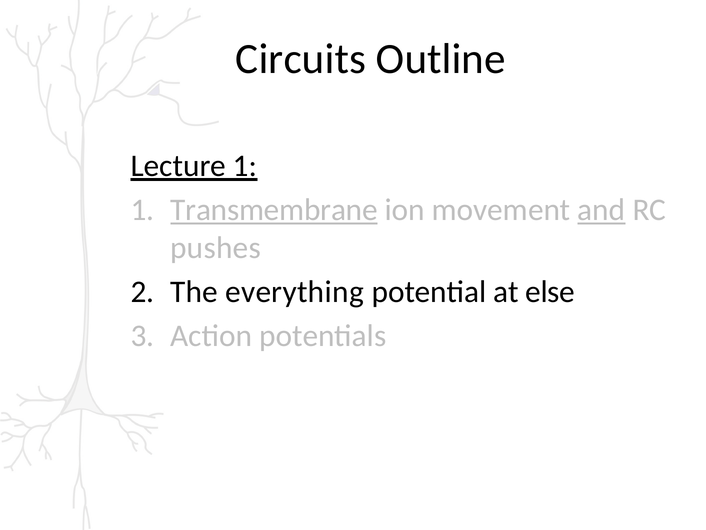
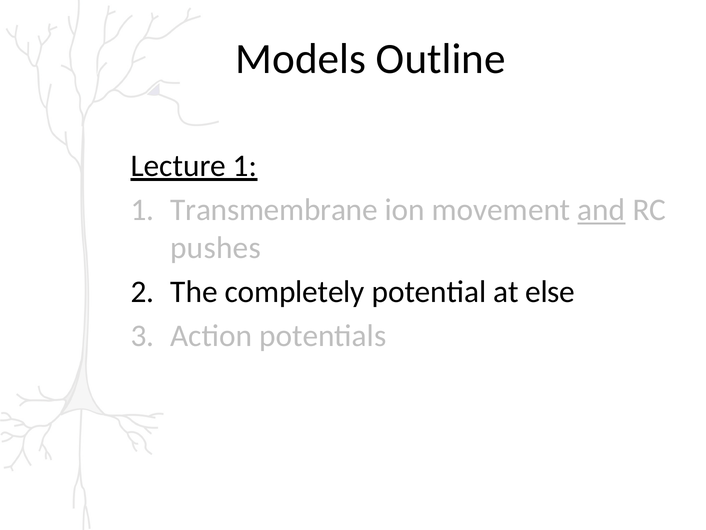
Circuits: Circuits -> Models (301, 59)
Transmembrane underline: present -> none (274, 210)
everything: everything -> completely (295, 291)
